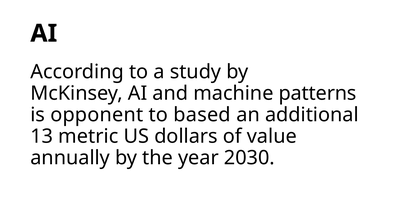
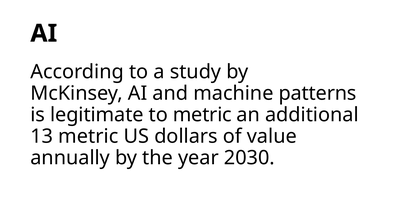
opponent: opponent -> legitimate (97, 115)
to based: based -> metric (202, 115)
